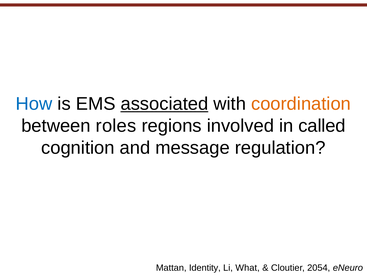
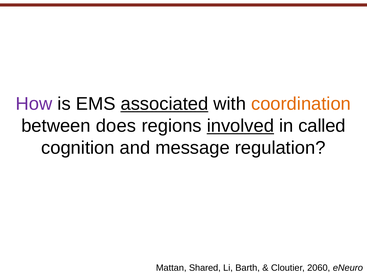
How colour: blue -> purple (34, 104)
roles: roles -> does (116, 126)
involved underline: none -> present (240, 126)
Identity: Identity -> Shared (205, 268)
What: What -> Barth (248, 268)
2054: 2054 -> 2060 (319, 268)
